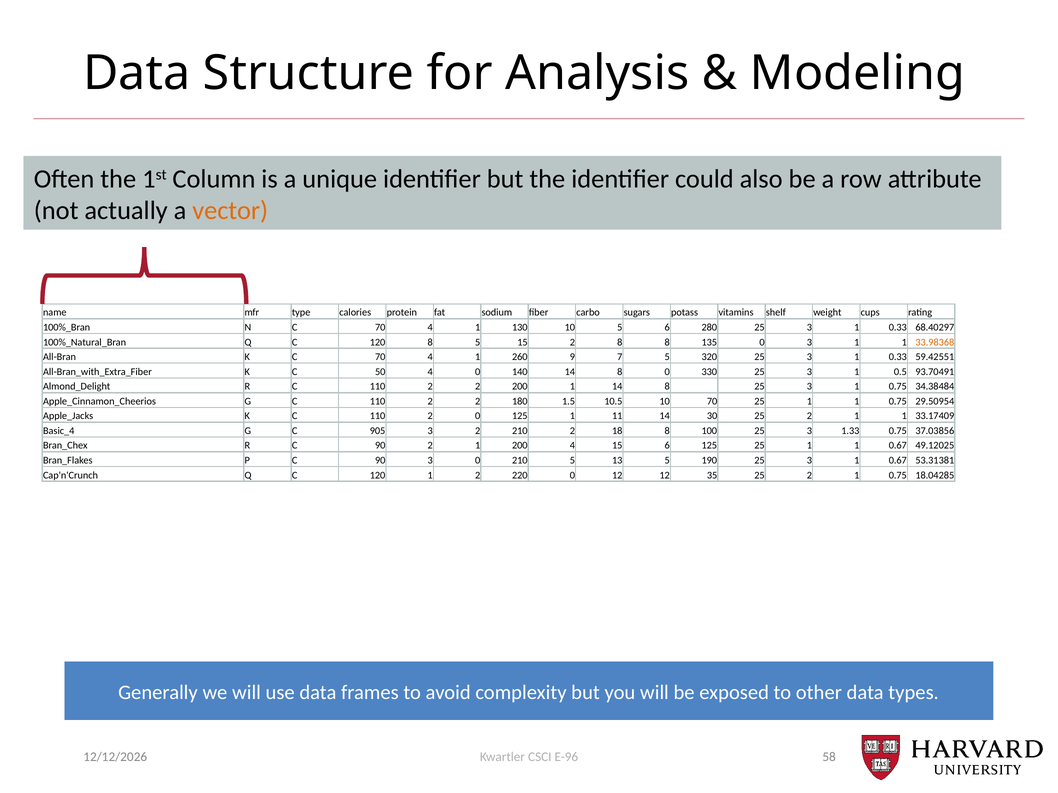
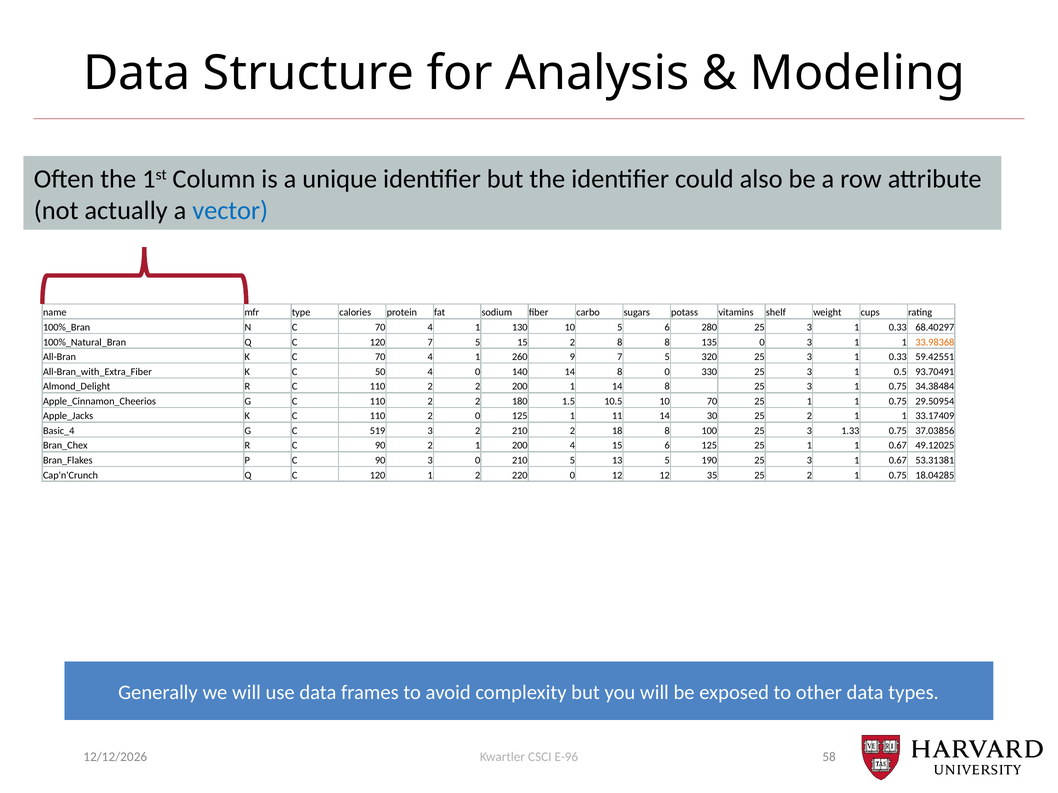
vector colour: orange -> blue (230, 211)
120 8: 8 -> 7 (430, 342)
905: 905 -> 519 (378, 431)
